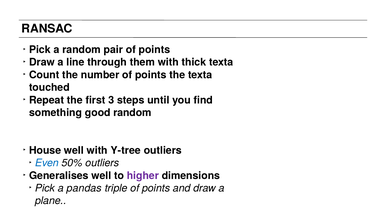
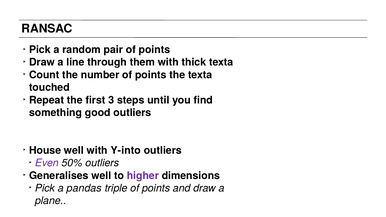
good random: random -> outliers (132, 112)
Y-tree: Y-tree -> Y-into (126, 150)
Even colour: blue -> purple (47, 163)
